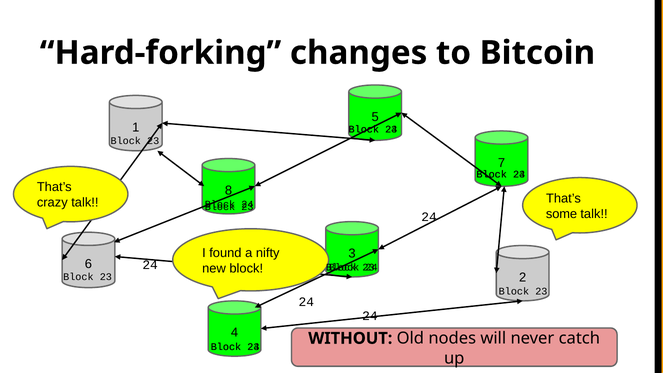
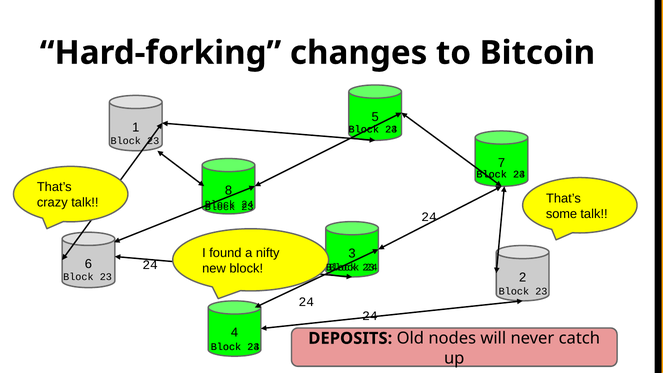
WITHOUT: WITHOUT -> DEPOSITS (350, 338)
